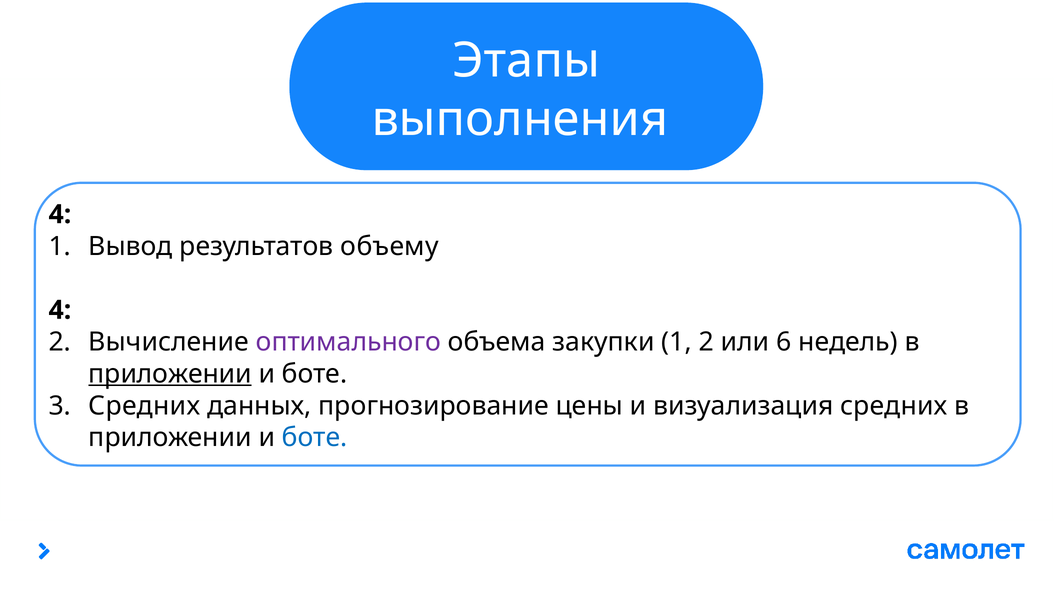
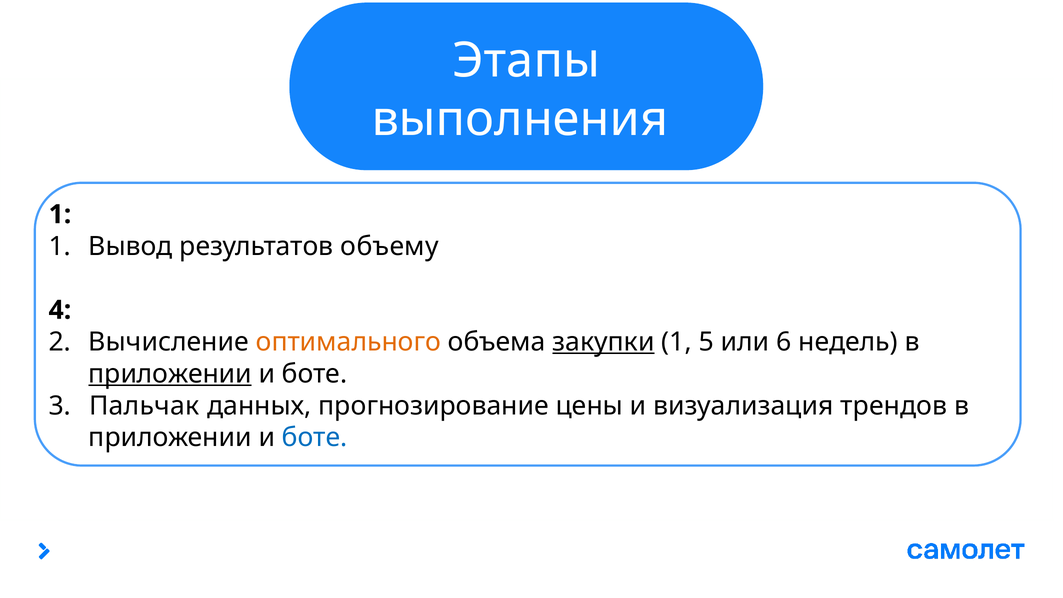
4: 4 -> 1 (60, 214)
оптимального colour: purple -> orange (348, 342)
закупки underline: none -> present (604, 342)
1 2: 2 -> 5 (706, 342)
3 Средних: Средних -> Пальчак (144, 406)
визуализация средних: средних -> трендов (894, 406)
